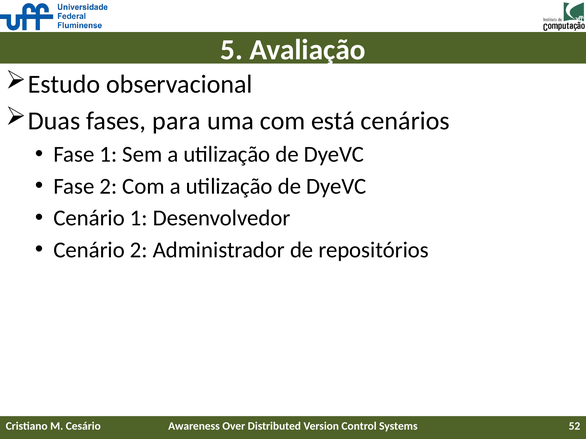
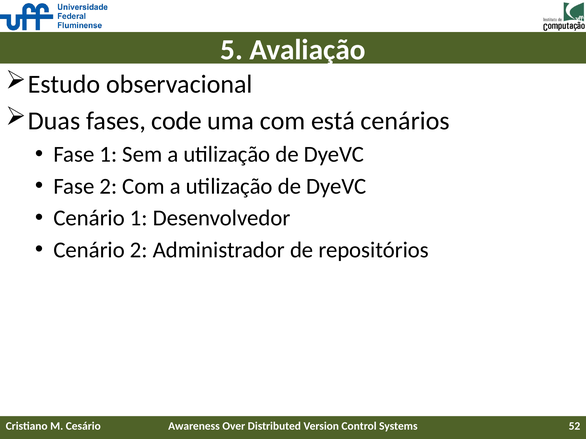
para: para -> code (177, 121)
